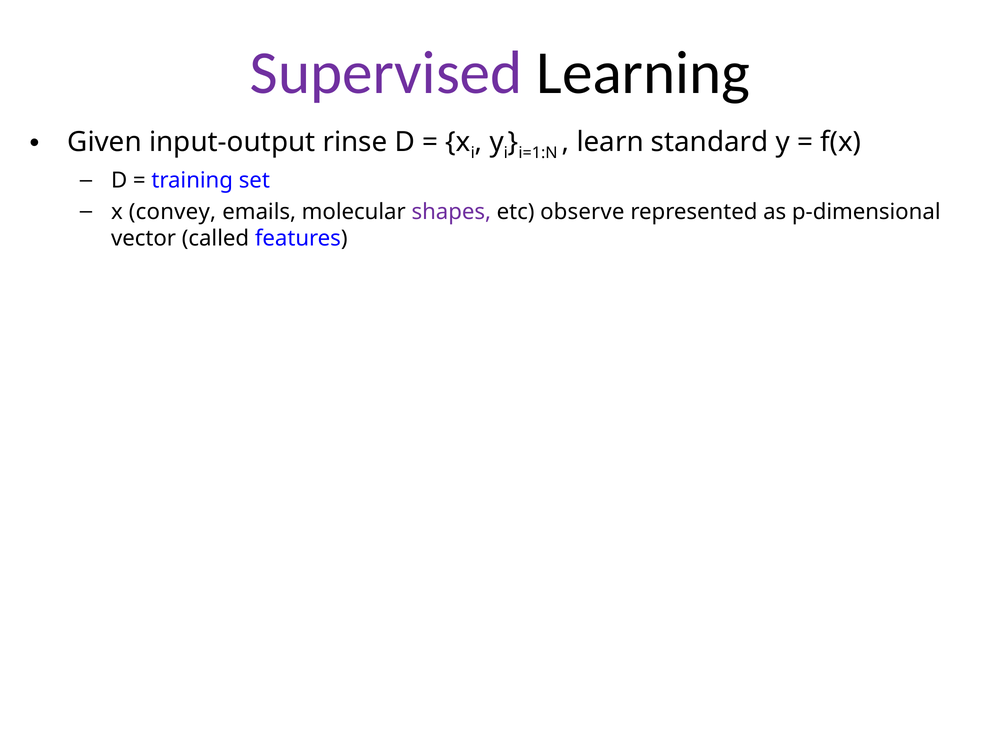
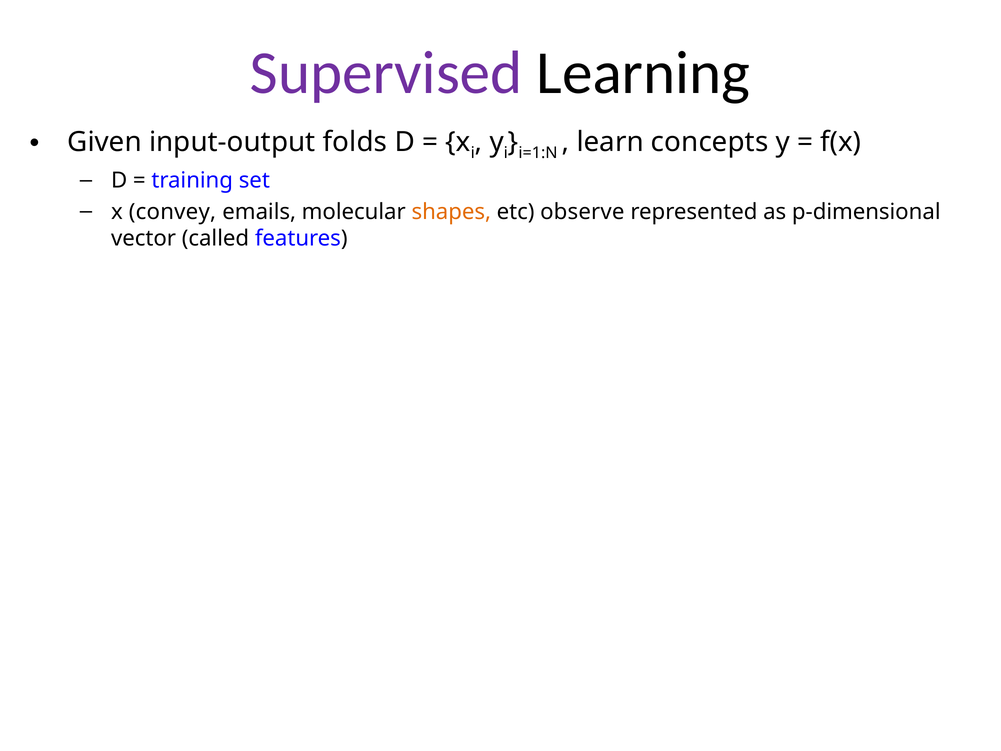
rinse: rinse -> folds (355, 142)
standard: standard -> concepts (710, 142)
shapes colour: purple -> orange (451, 212)
